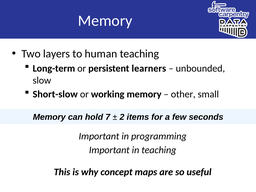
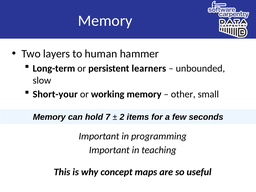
human teaching: teaching -> hammer (139, 54)
Short-slow: Short-slow -> Short-your (55, 94)
